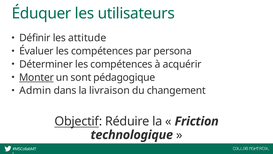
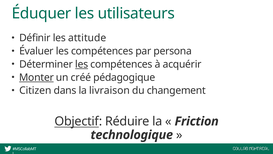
les underline: none -> present (82, 64)
sont: sont -> créé (81, 77)
Admin: Admin -> Citizen (35, 90)
